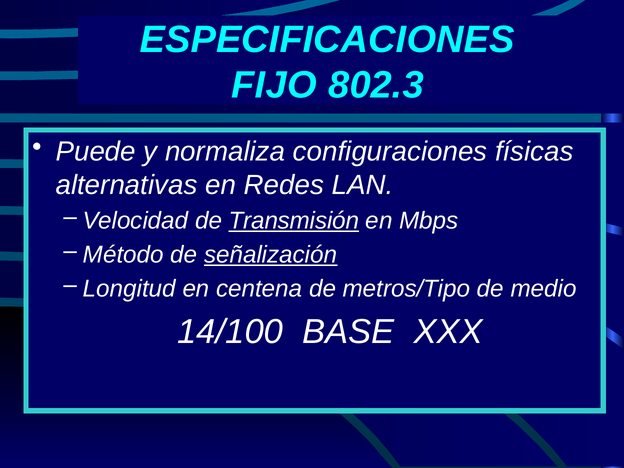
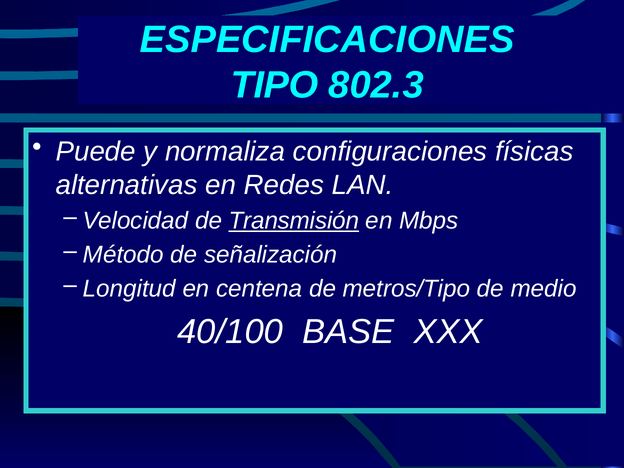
FIJO: FIJO -> TIPO (275, 85)
señalización underline: present -> none (271, 255)
14/100: 14/100 -> 40/100 (230, 332)
